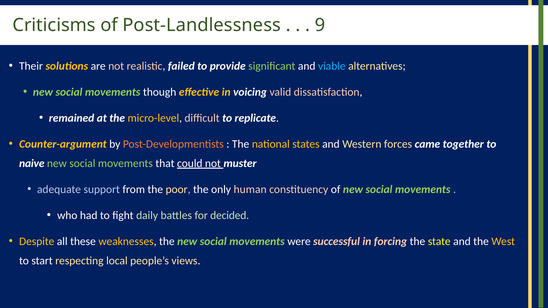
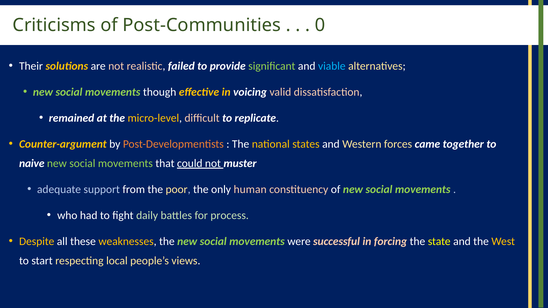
Post-Landlessness: Post-Landlessness -> Post-Communities (202, 25)
9: 9 -> 0 (320, 25)
decided: decided -> process (230, 216)
